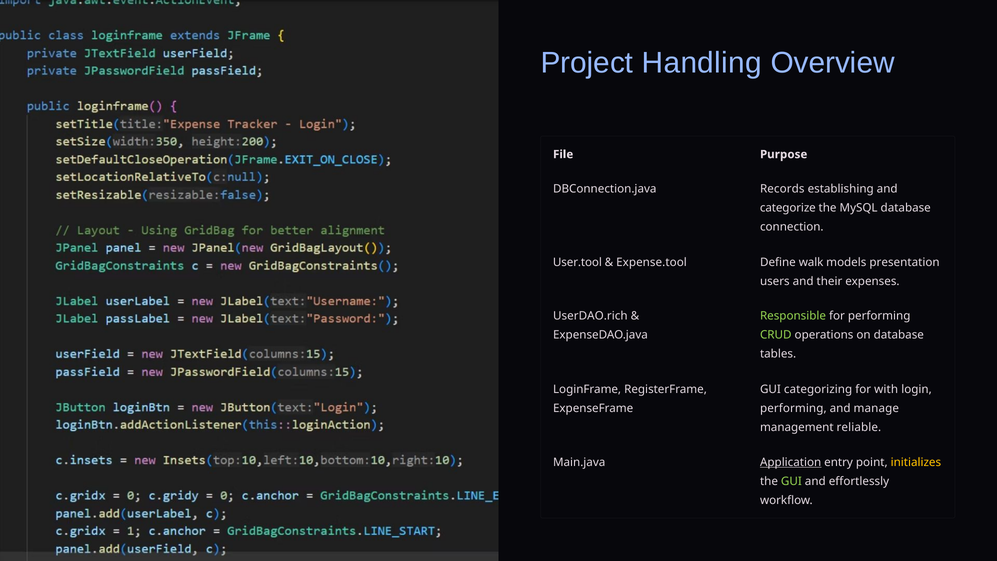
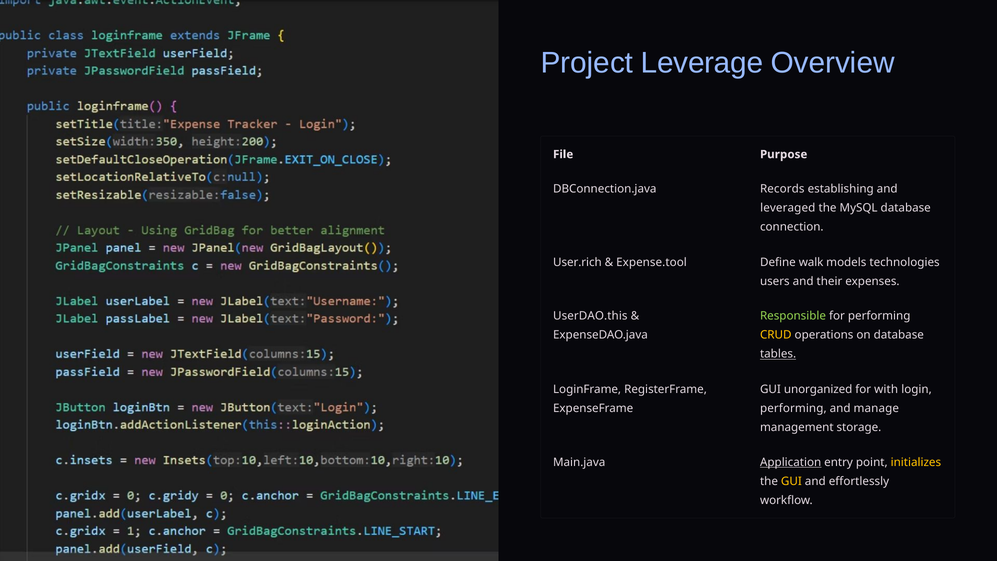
Handling: Handling -> Leverage (702, 63)
categorize: categorize -> leveraged (788, 208)
User.tool: User.tool -> User.rich (577, 262)
presentation: presentation -> technologies (905, 262)
UserDAO.rich: UserDAO.rich -> UserDAO.this (590, 316)
CRUD colour: light green -> yellow (776, 335)
tables underline: none -> present (778, 354)
categorizing: categorizing -> unorganized (818, 389)
reliable: reliable -> storage (859, 427)
GUI colour: light green -> yellow (791, 481)
